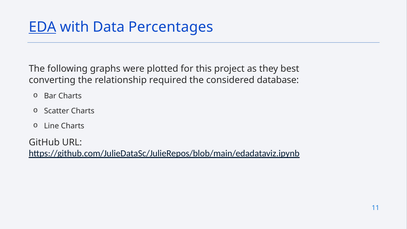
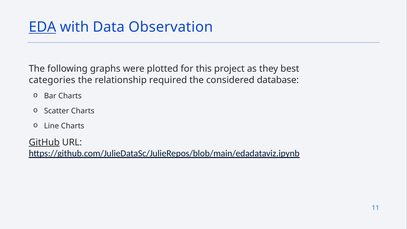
Percentages: Percentages -> Observation (171, 27)
converting: converting -> categories (52, 80)
GitHub underline: none -> present (44, 142)
